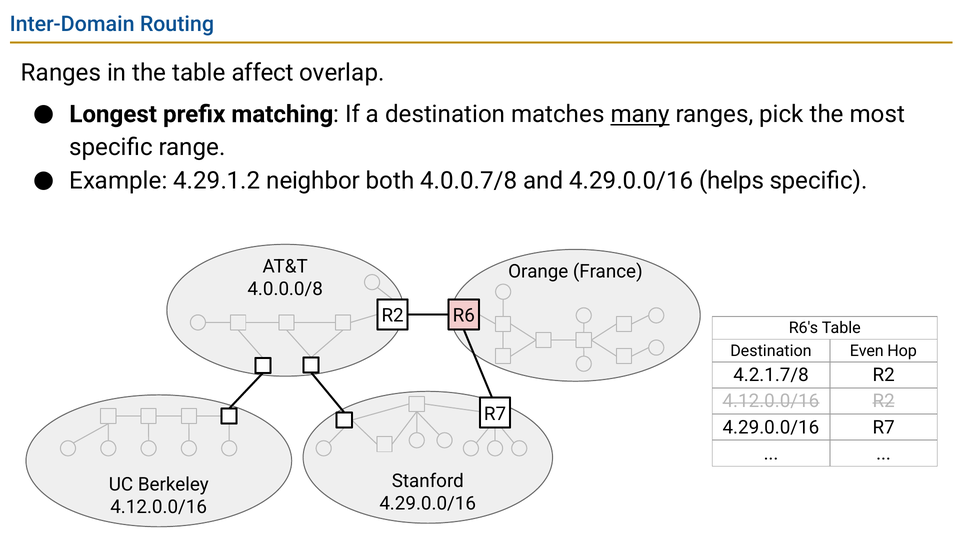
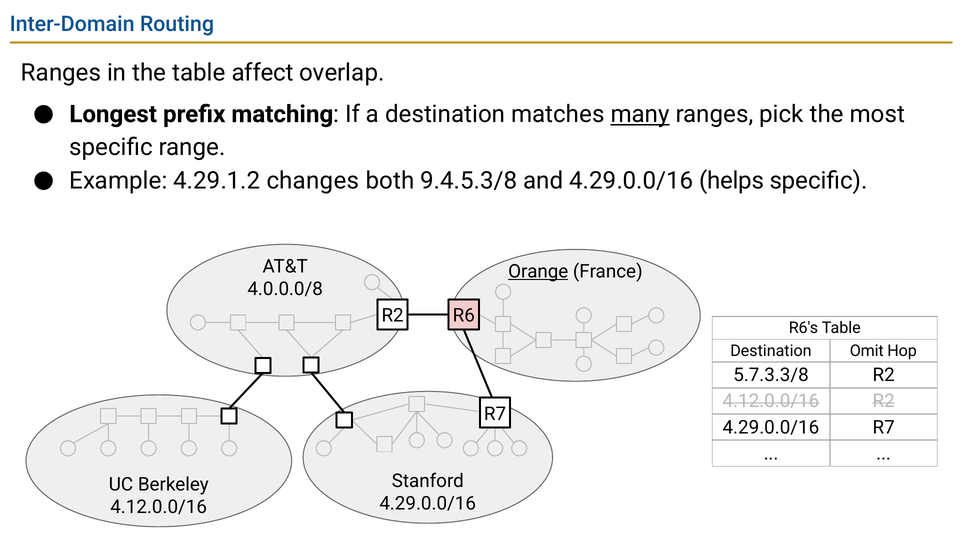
neighbor: neighbor -> changes (313, 181)
4.0.0.7/8: 4.0.0.7/8 -> 9.4.5.3/8 (469, 181)
Orange underline: none -> present (538, 271)
Even: Even -> Omit (867, 351)
4.2.1.7/8: 4.2.1.7/8 -> 5.7.3.3/8 (771, 375)
